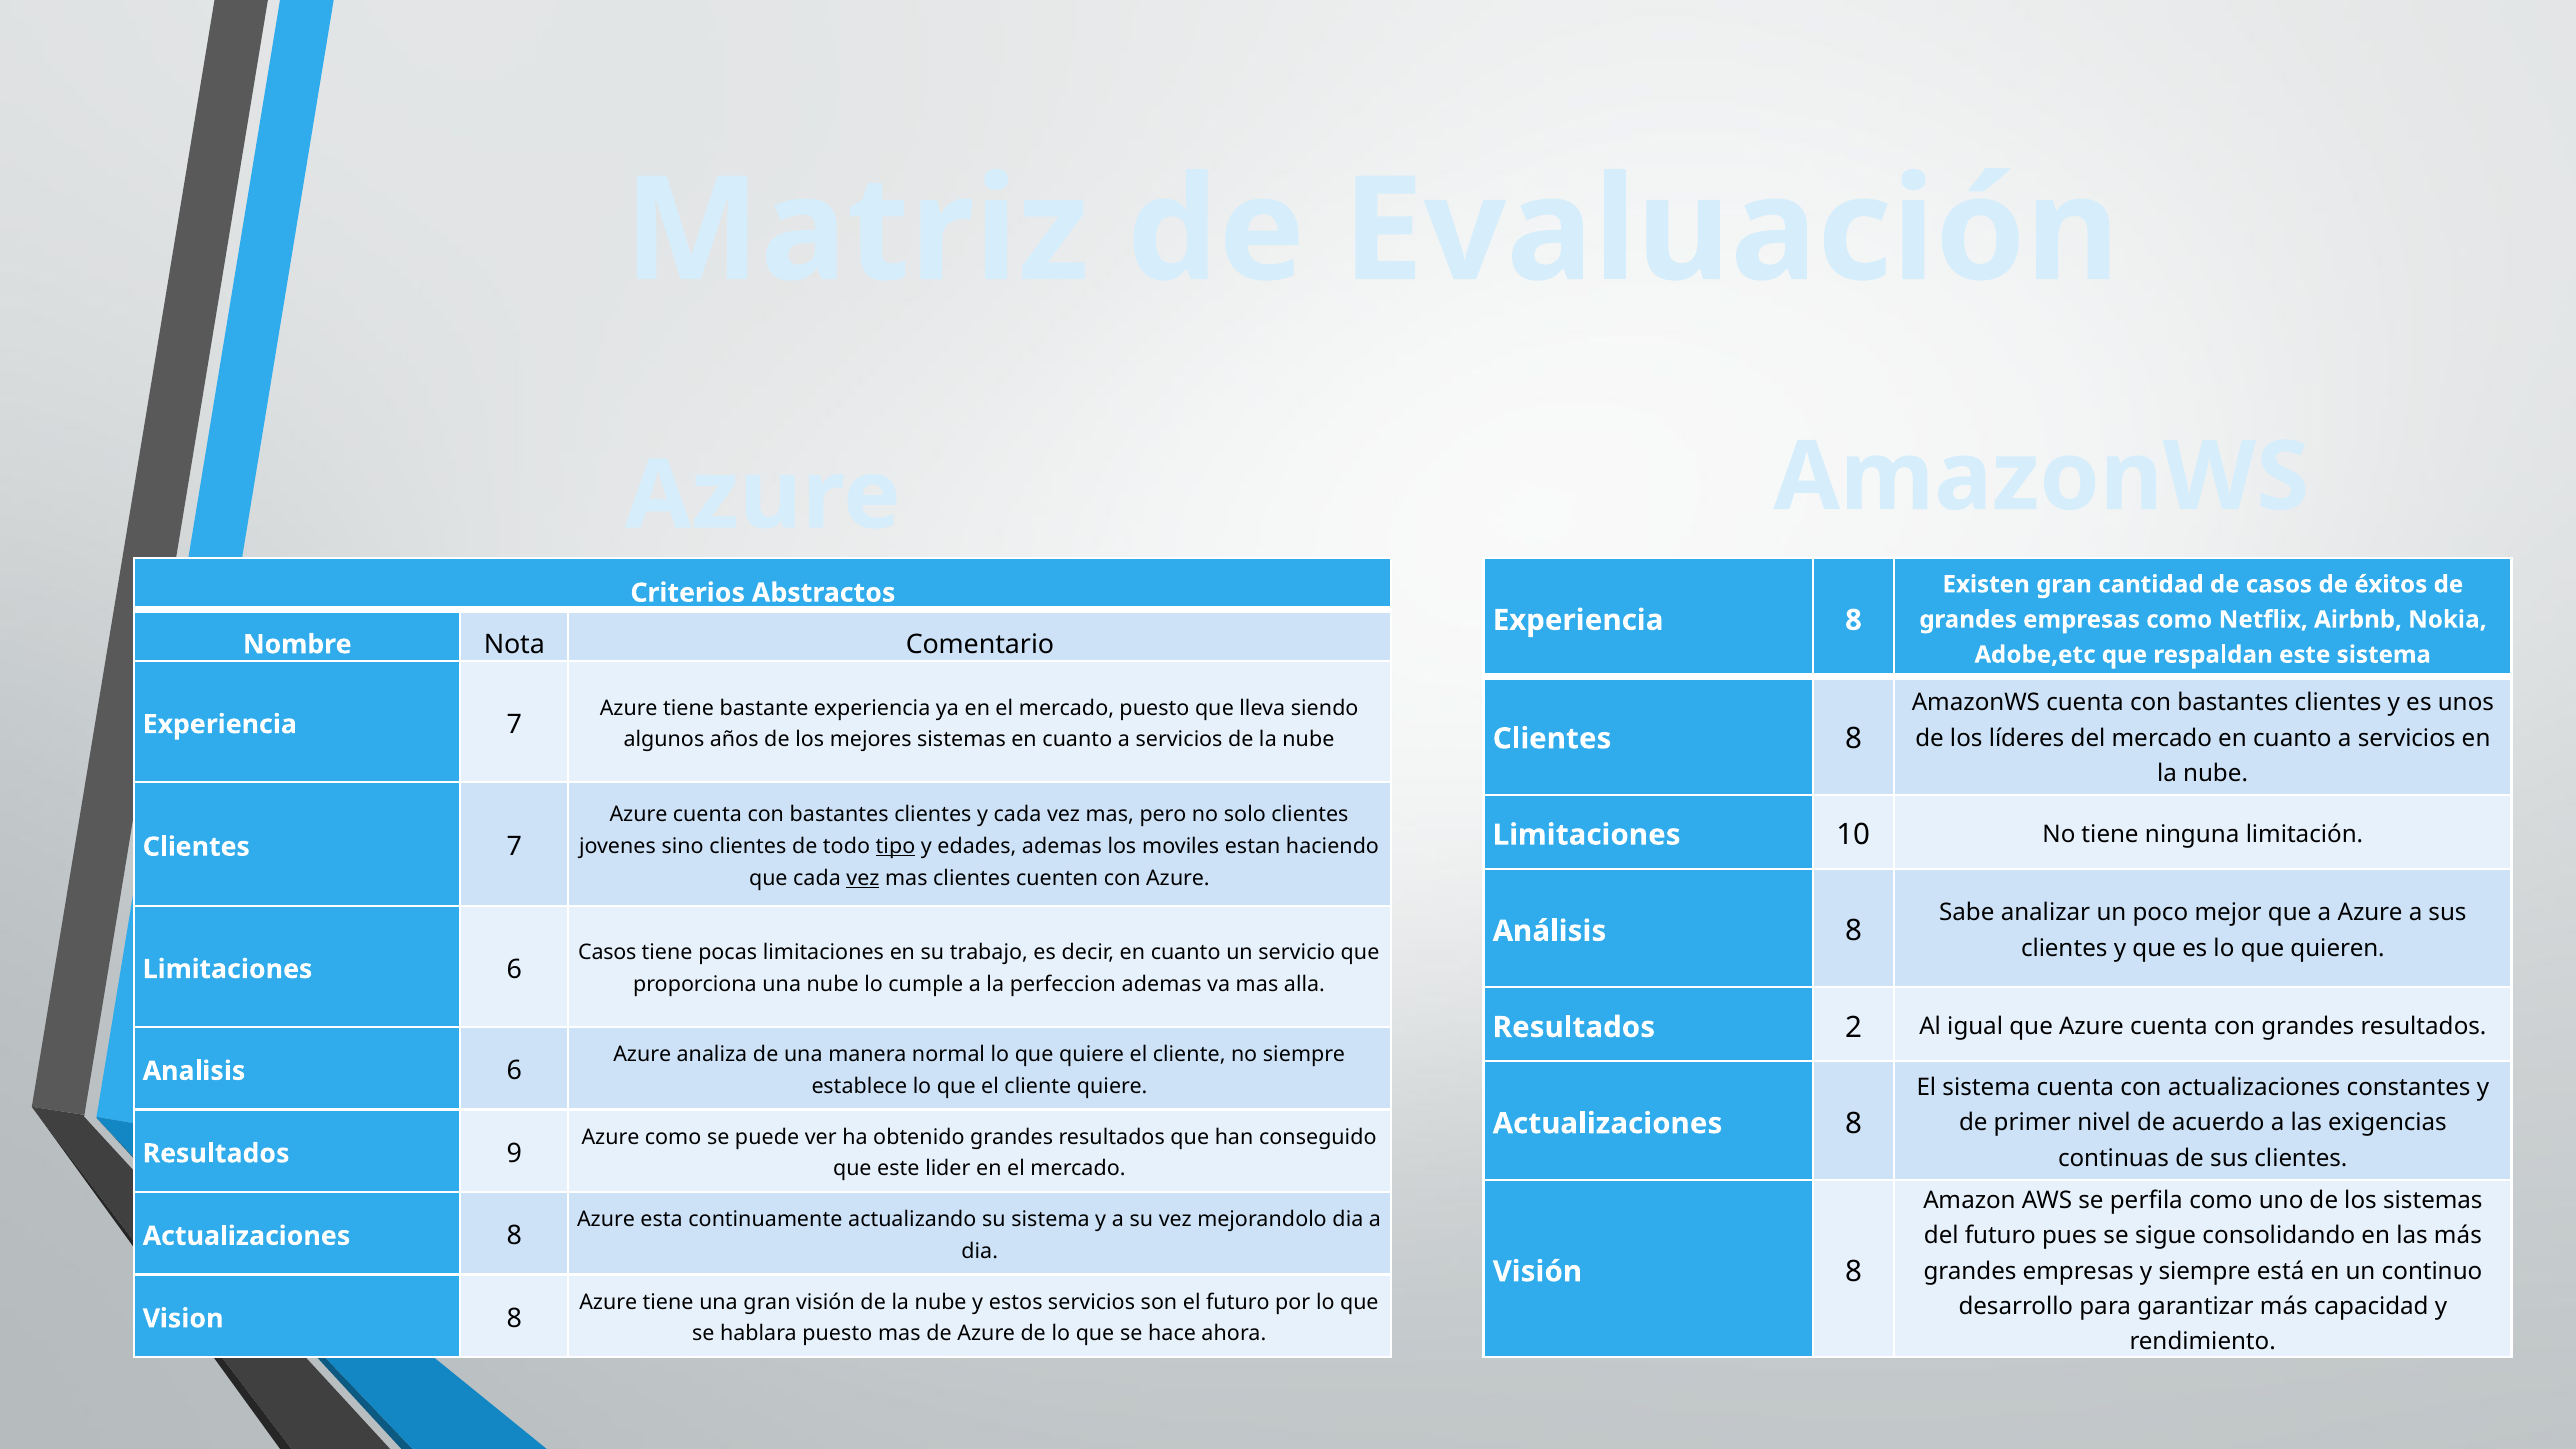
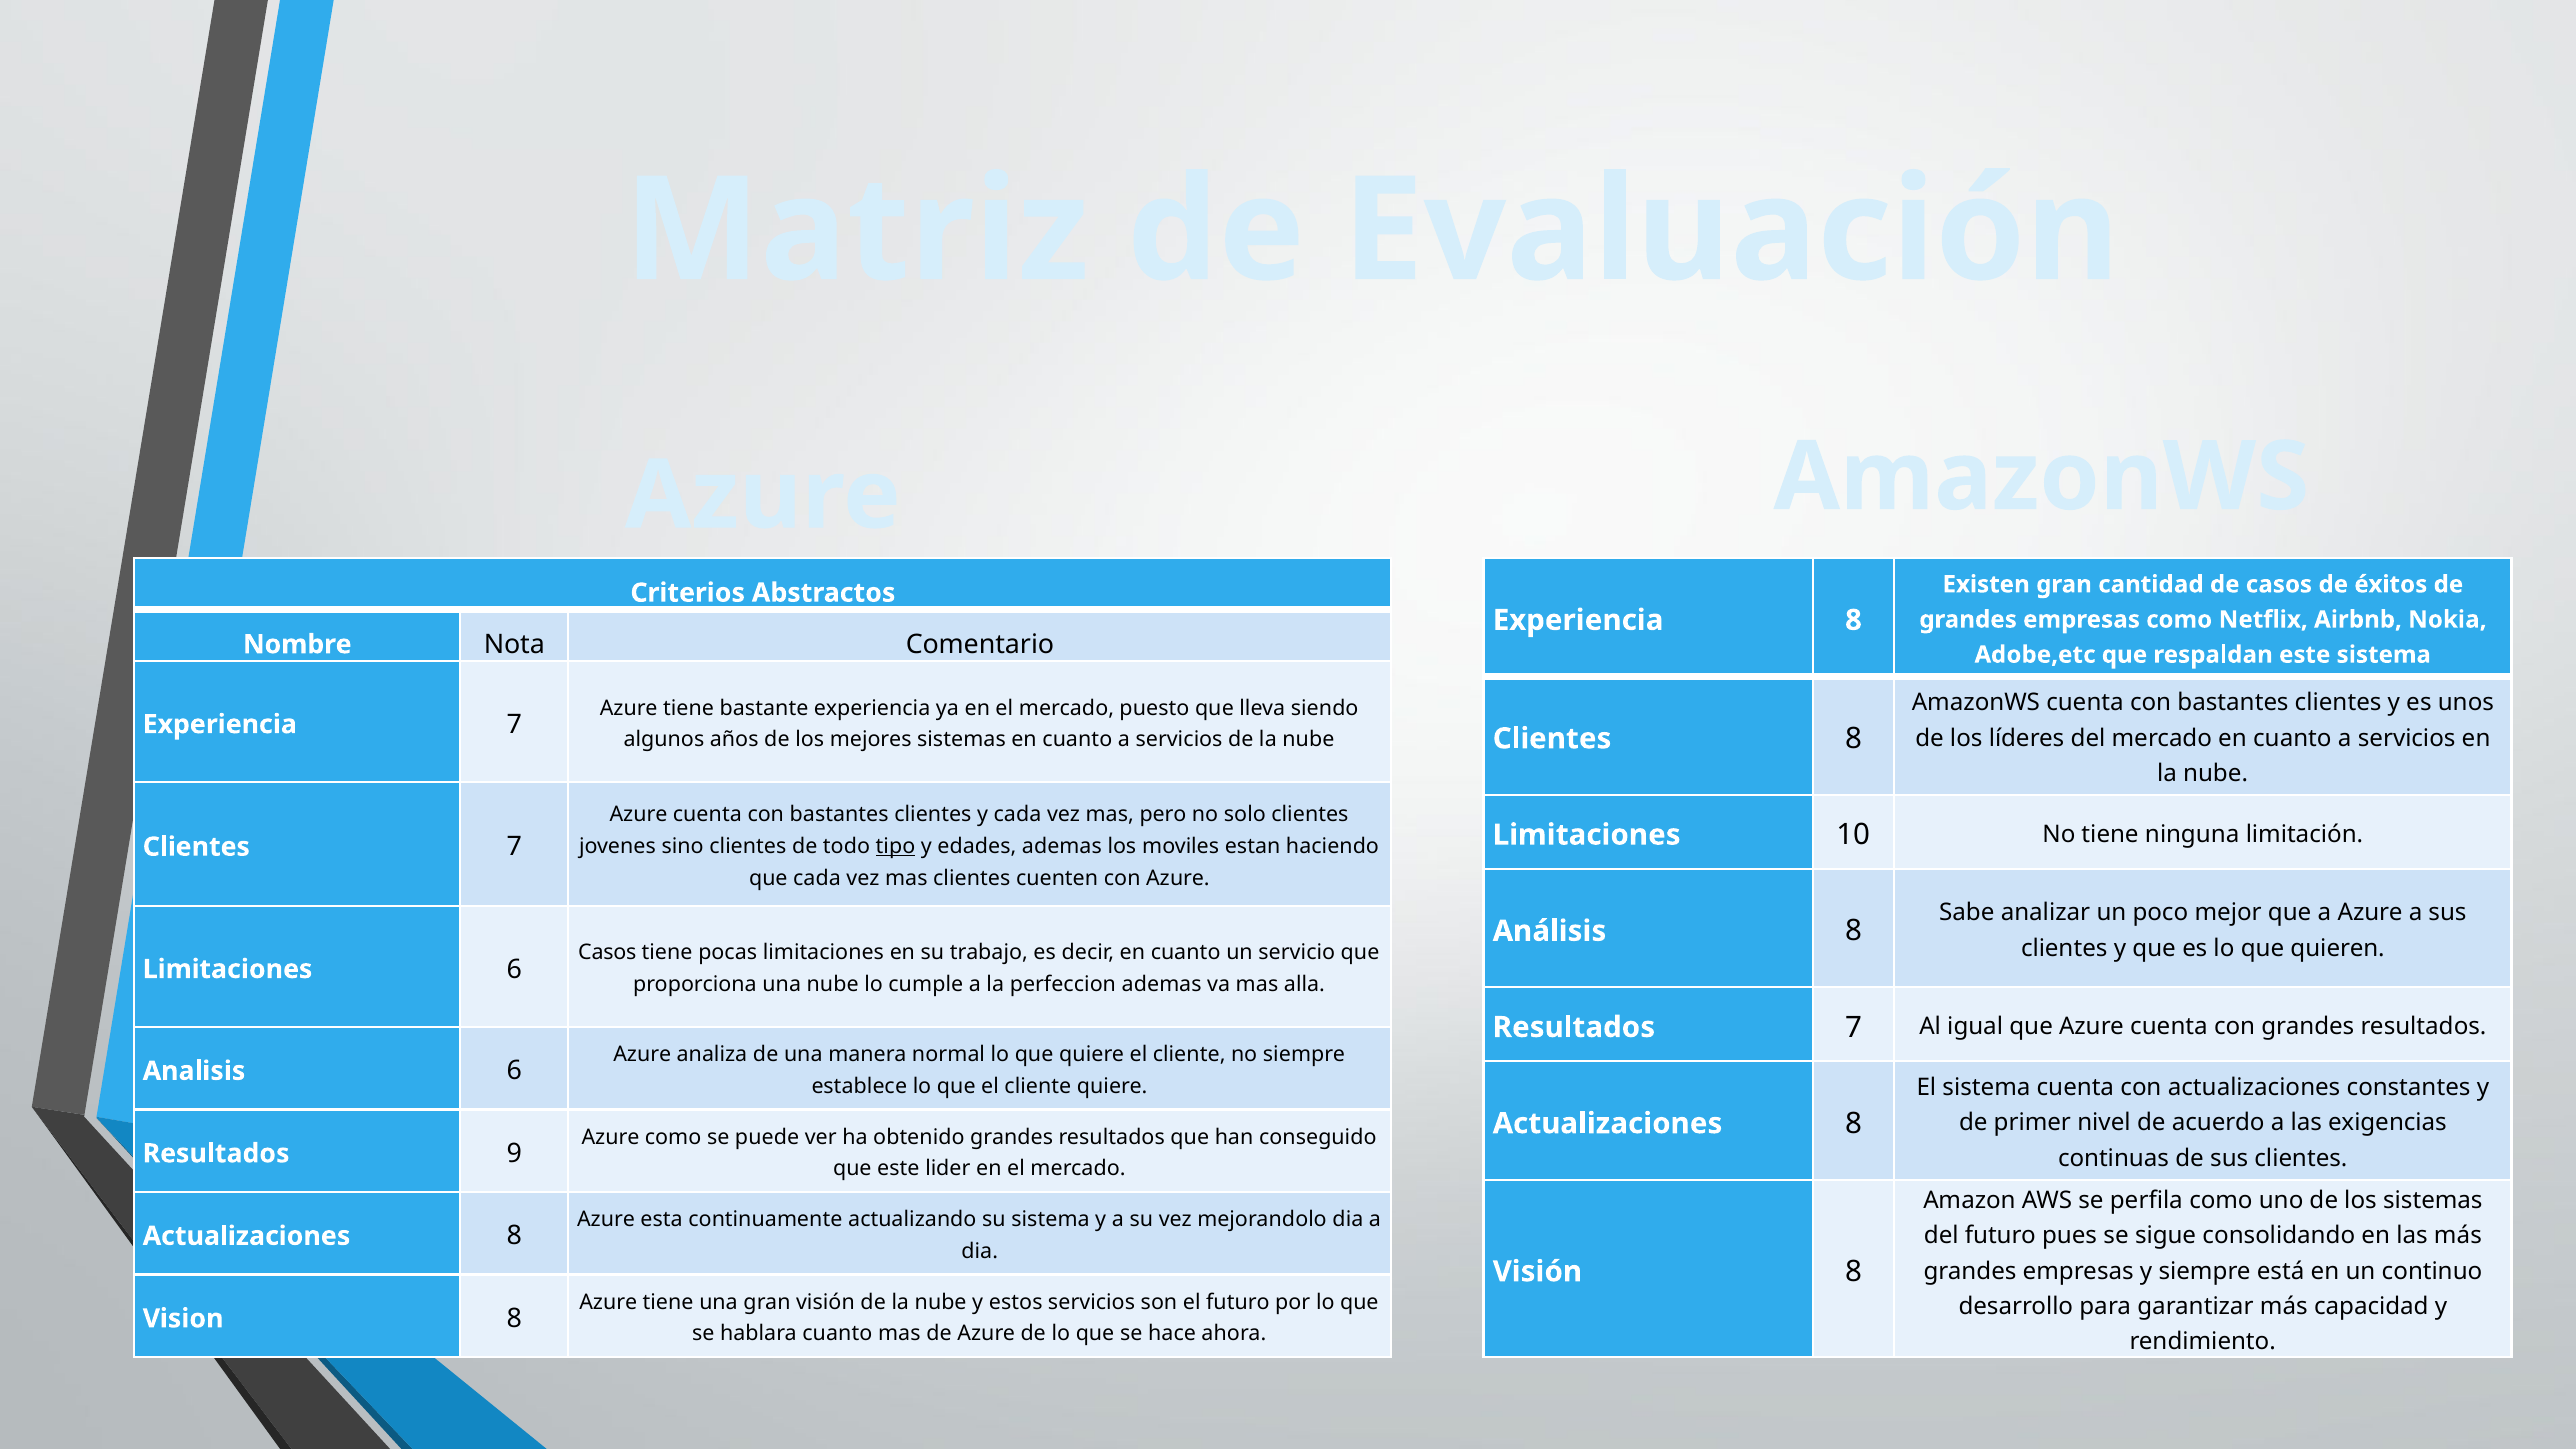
vez underline: present -> none (863, 878)
Resultados 2: 2 -> 7 (1853, 1027)
hablara puesto: puesto -> cuanto (837, 1334)
